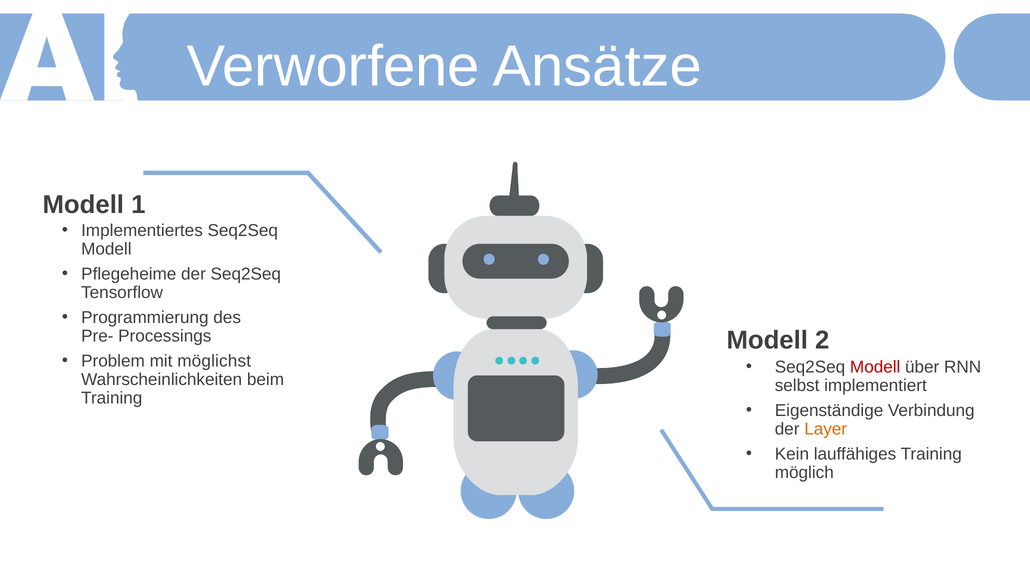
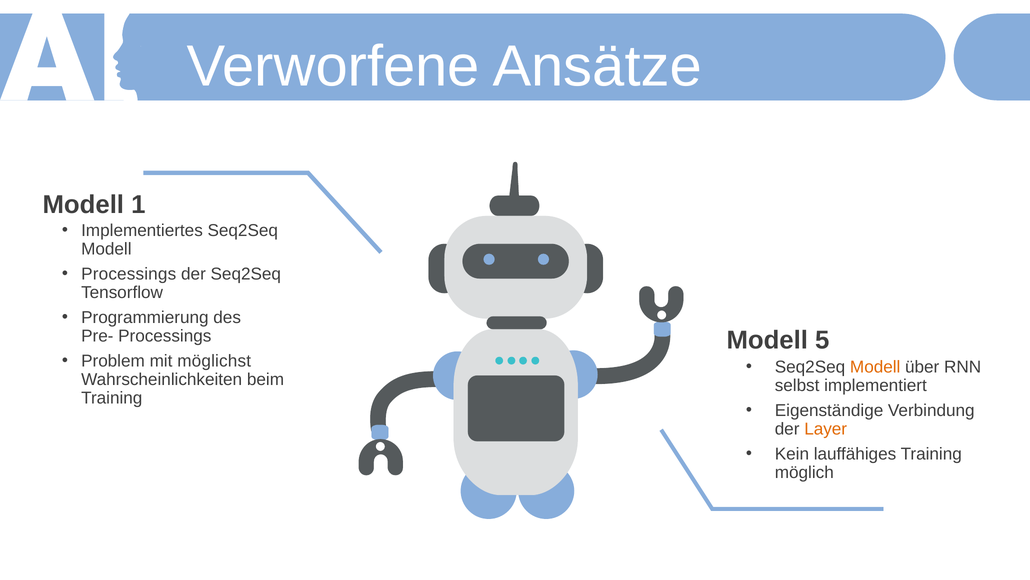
Pflegeheime: Pflegeheime -> Processings (129, 274)
2: 2 -> 5 (822, 340)
Modell colour: red -> orange (875, 367)
